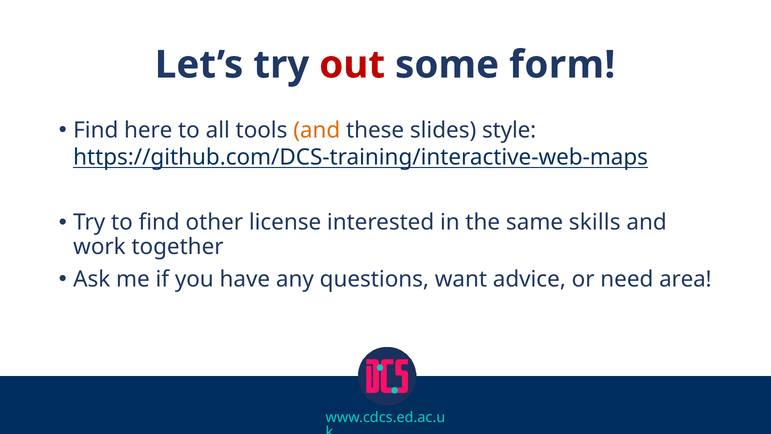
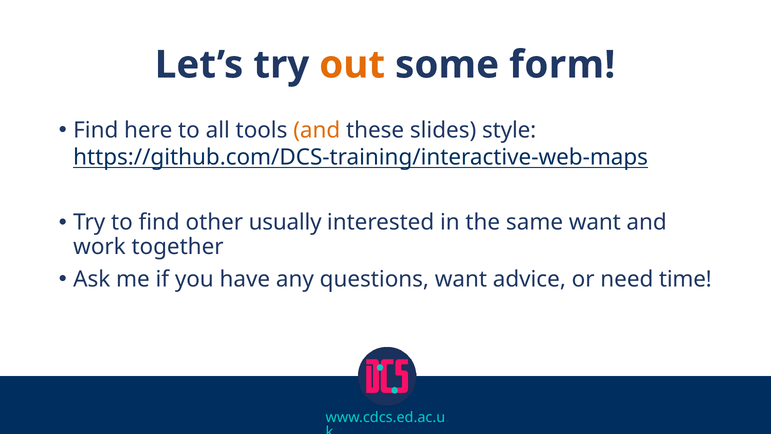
out colour: red -> orange (352, 65)
license: license -> usually (285, 222)
same skills: skills -> want (595, 222)
area: area -> time (685, 279)
